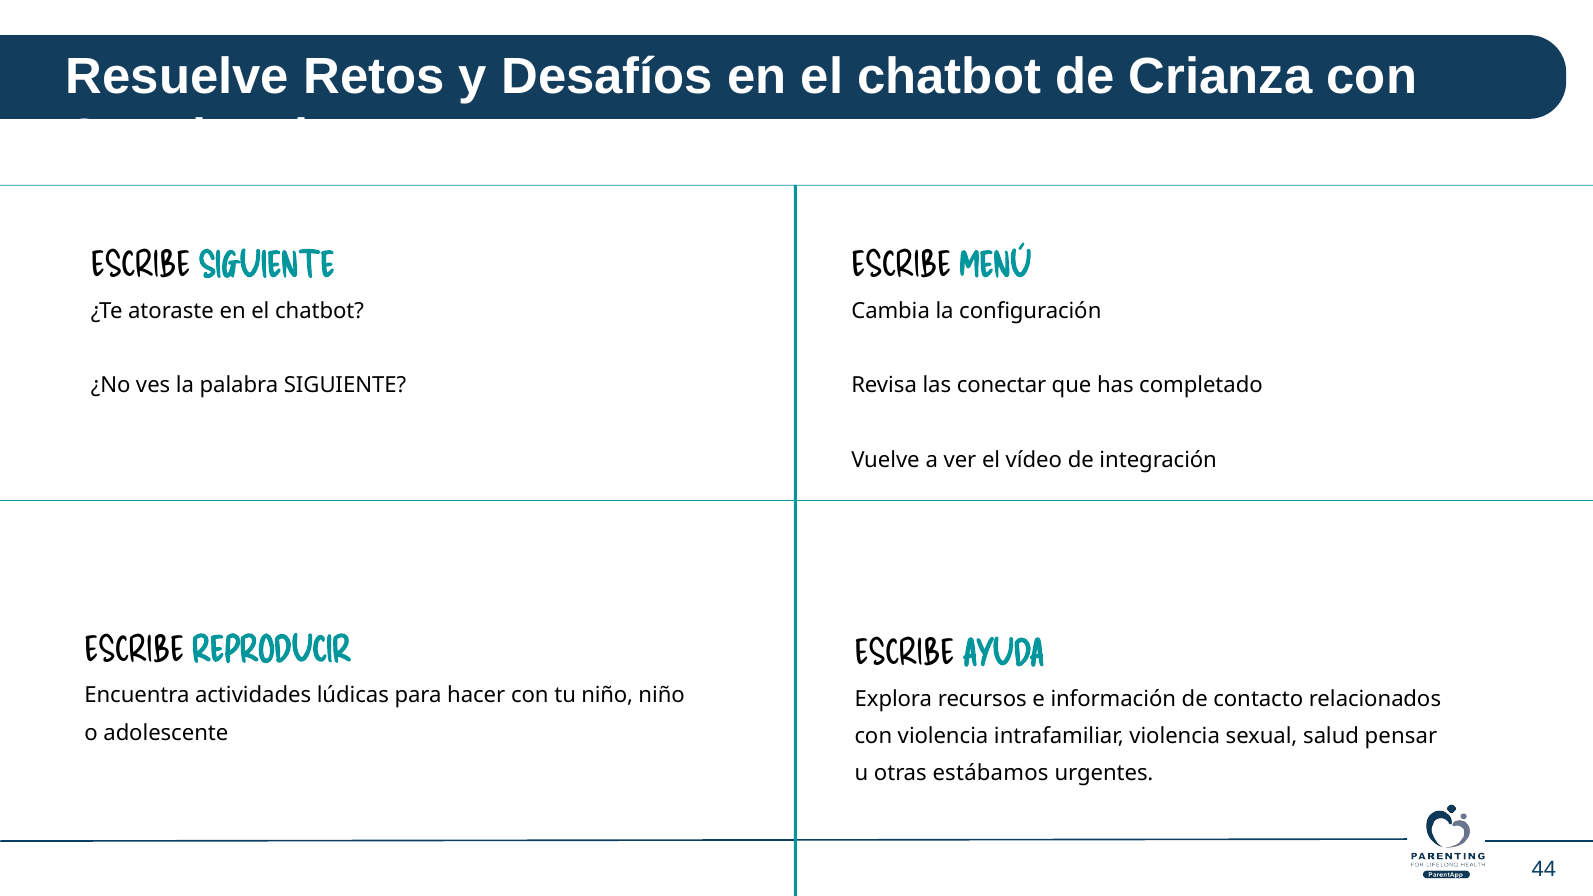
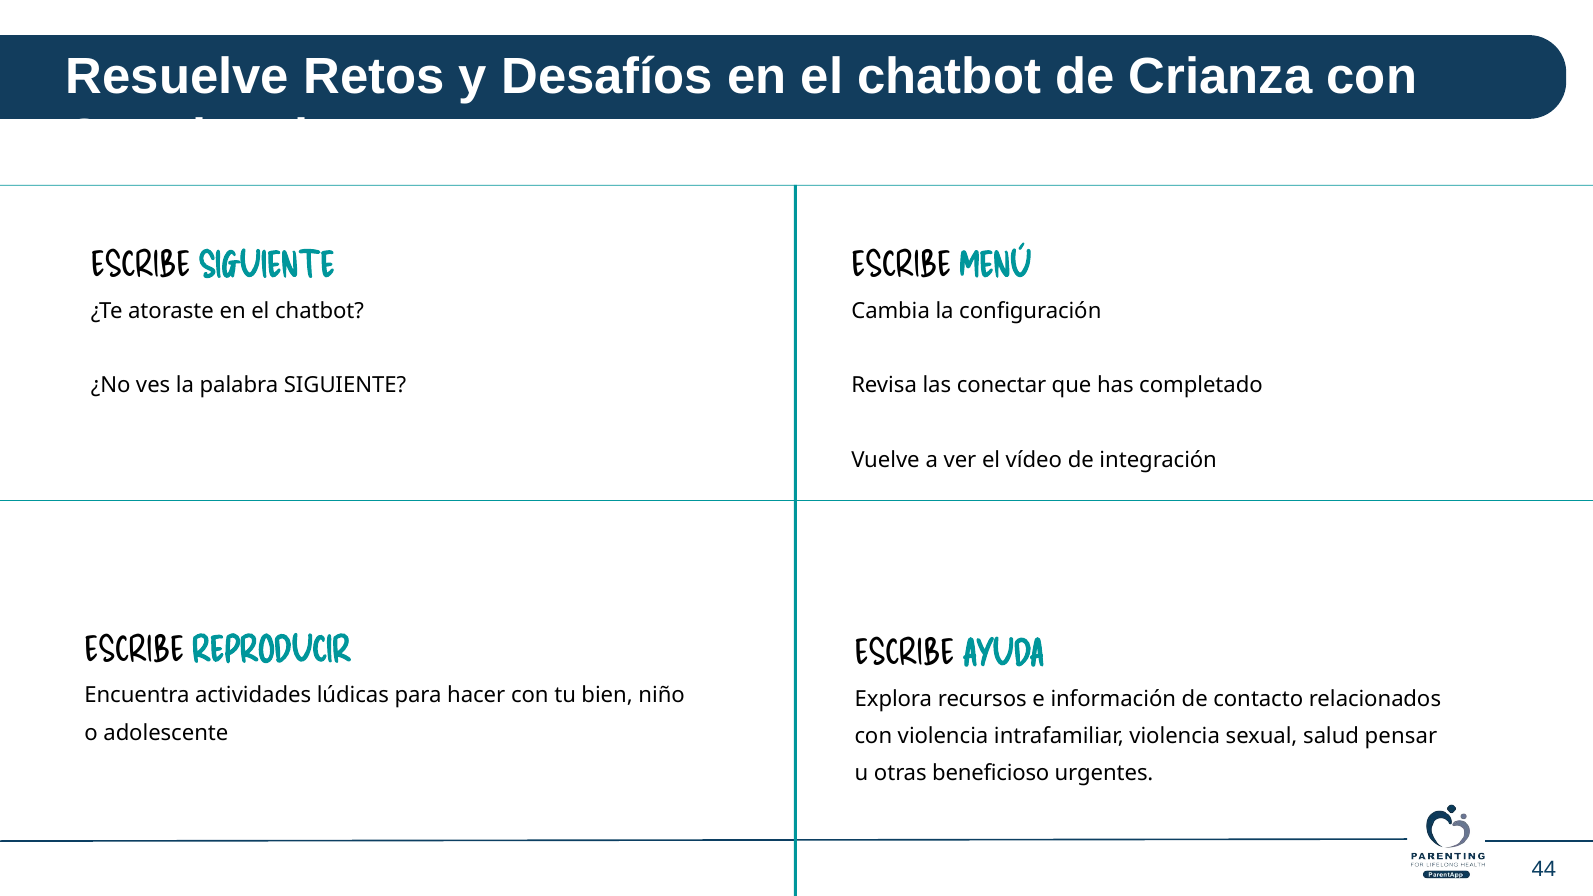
tu niño: niño -> bien (607, 696)
estábamos: estábamos -> beneficioso (991, 774)
